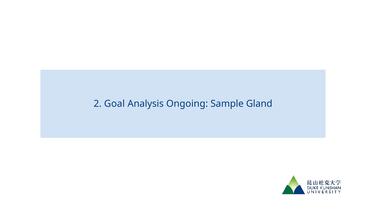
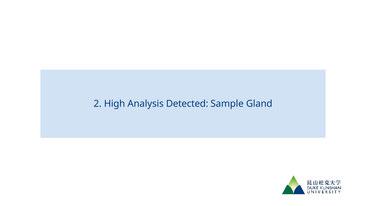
Goal: Goal -> High (115, 104)
Ongoing: Ongoing -> Detected (187, 104)
